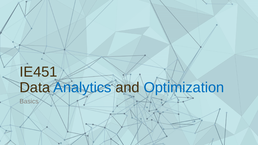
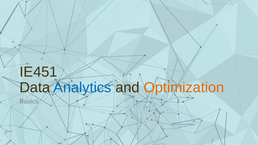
Optimization colour: blue -> orange (184, 88)
